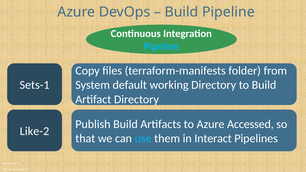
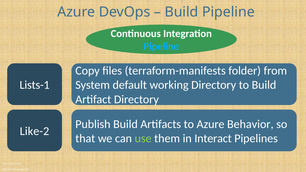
Sets-1: Sets-1 -> Lists-1 (35, 85)
Accessed: Accessed -> Behavior (250, 124)
use colour: light blue -> light green (143, 139)
